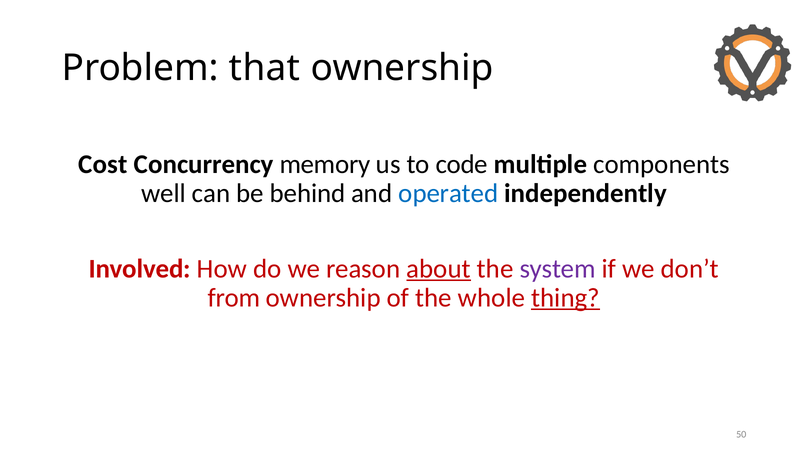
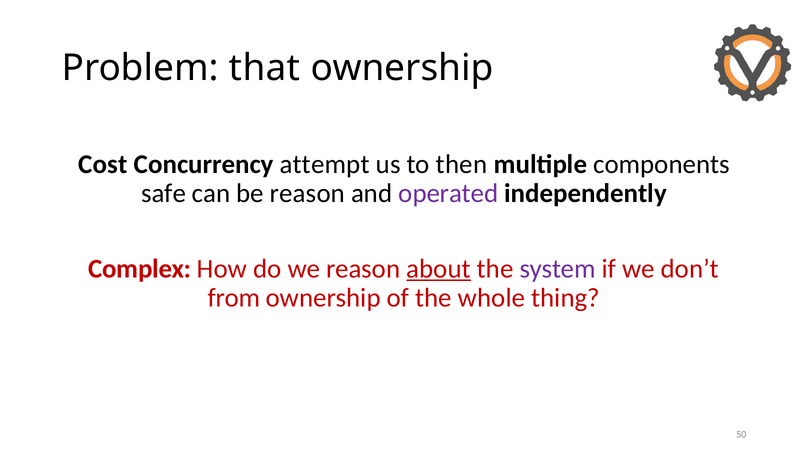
memory: memory -> attempt (325, 164)
code: code -> then (461, 164)
well: well -> safe (163, 193)
be behind: behind -> reason (307, 193)
operated colour: blue -> purple (448, 193)
Involved: Involved -> Complex (140, 268)
thing underline: present -> none (566, 297)
